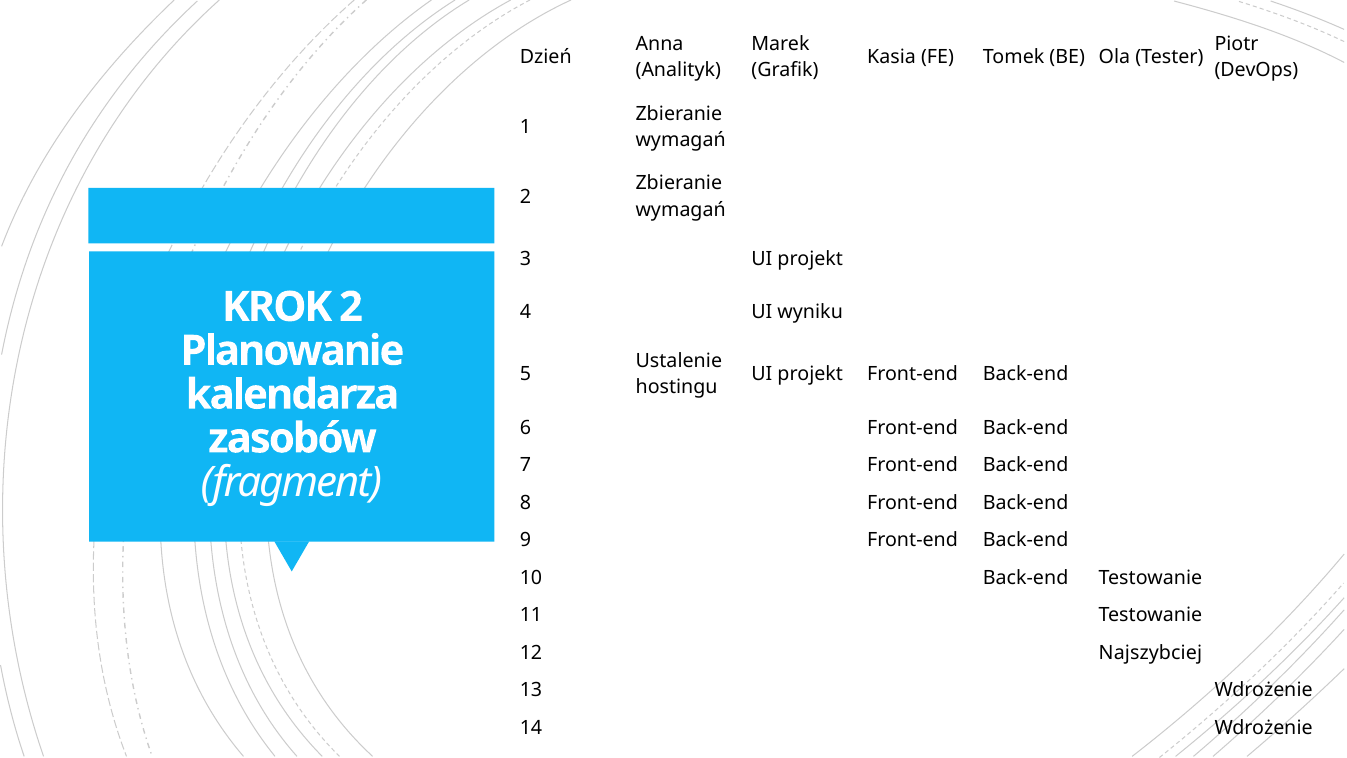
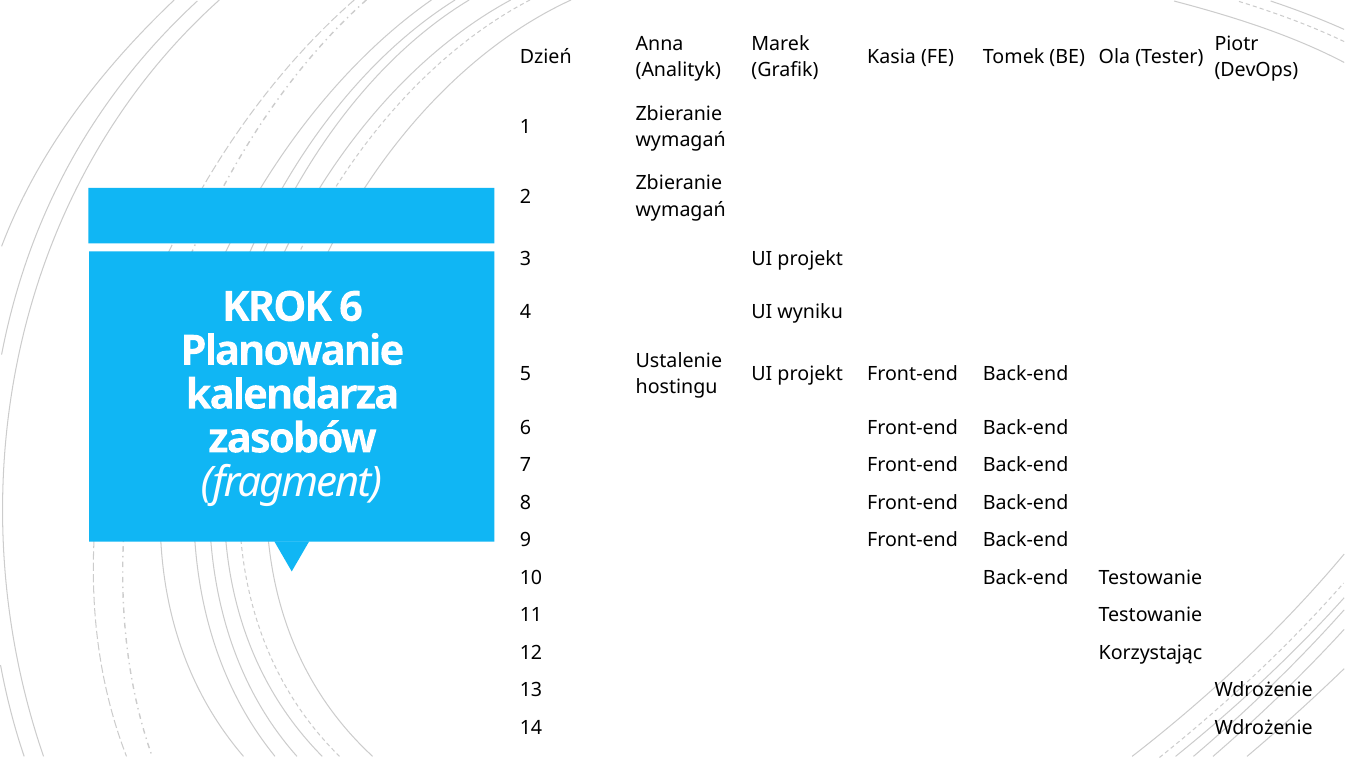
KROK 2: 2 -> 6 (351, 307)
Najszybciej: Najszybciej -> Korzystając (1151, 653)
